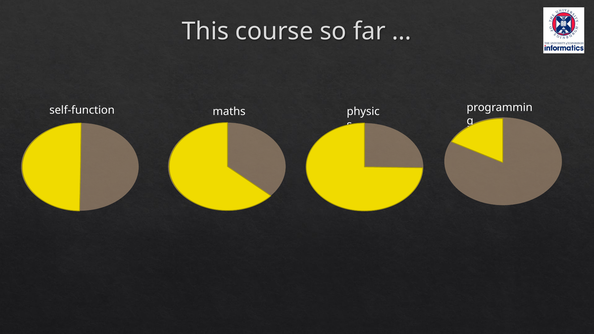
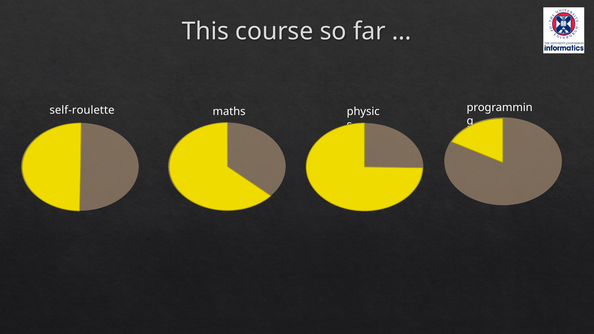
self-function: self-function -> self-roulette (82, 110)
